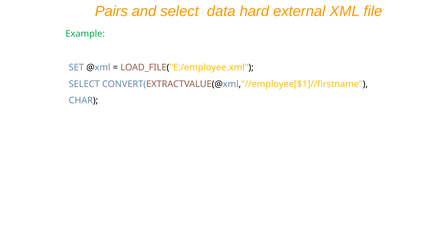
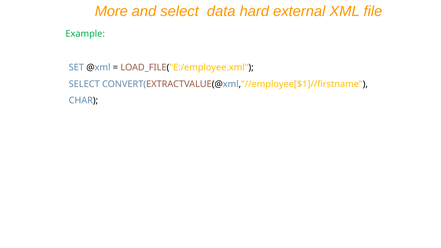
Pairs: Pairs -> More (111, 11)
